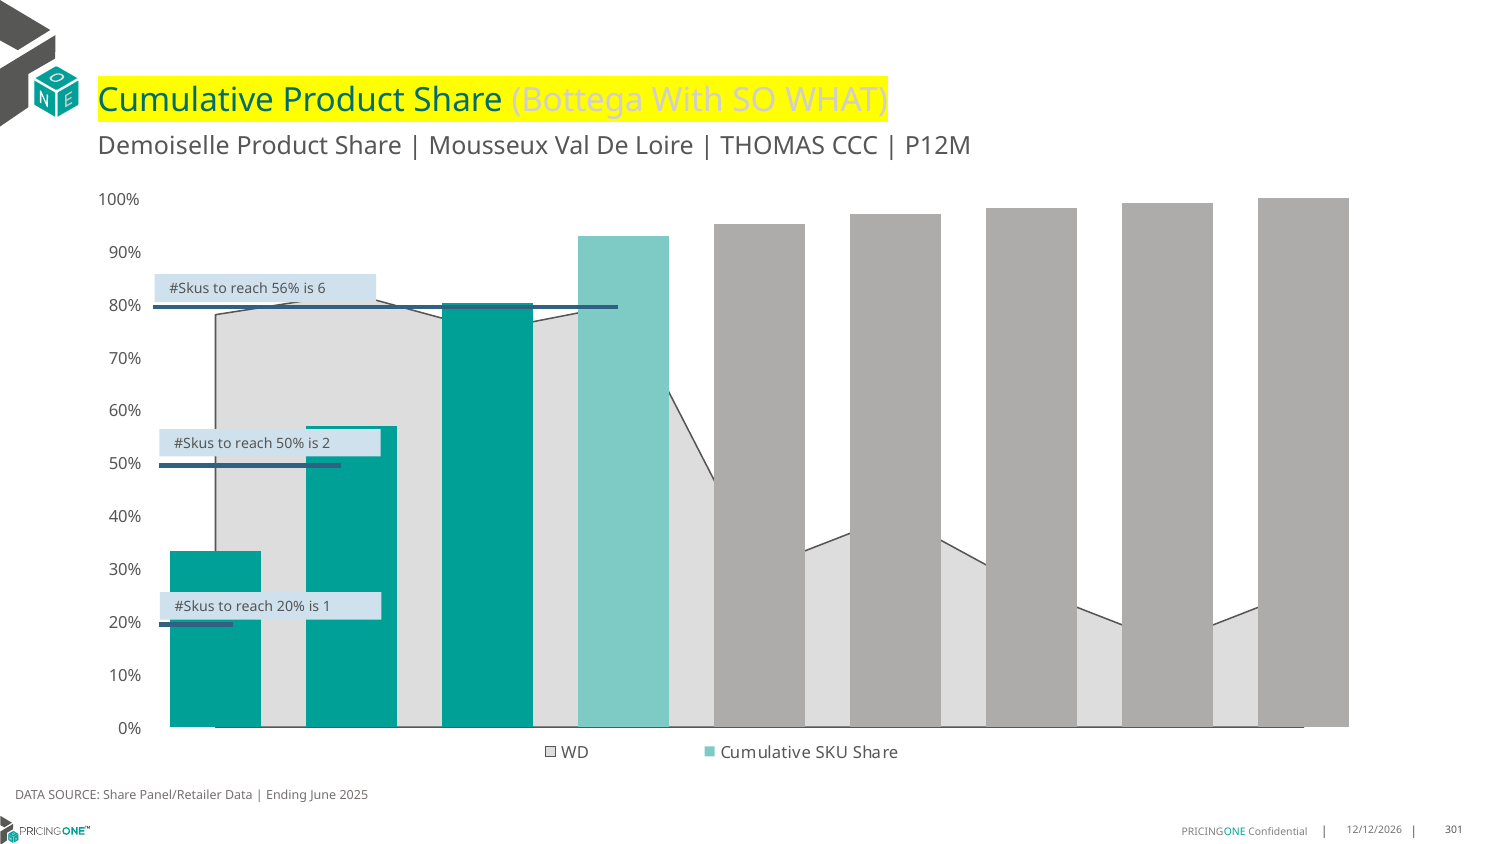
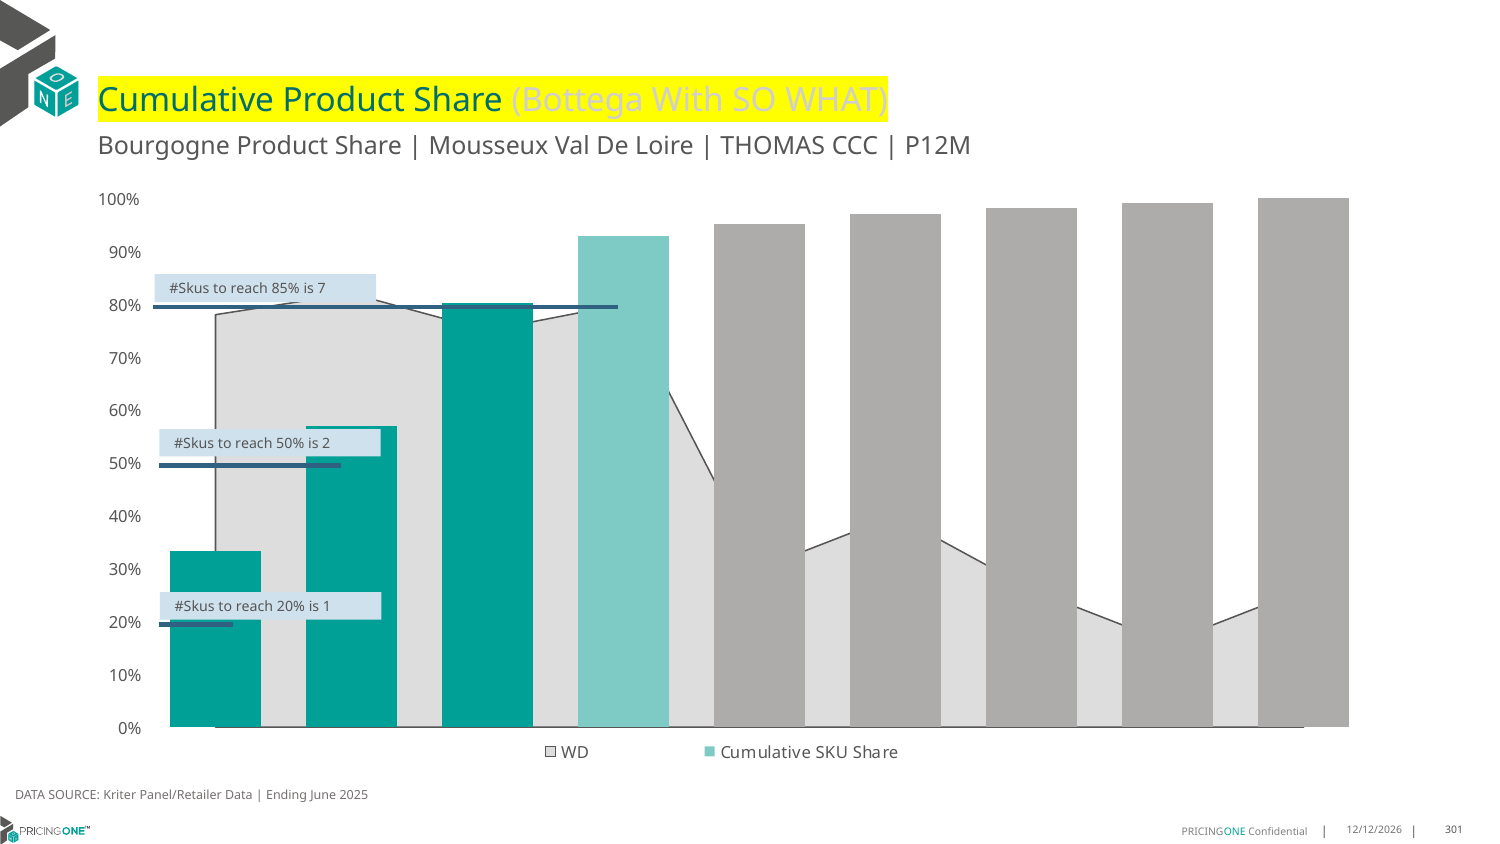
Demoiselle: Demoiselle -> Bourgogne (164, 146)
56%: 56% -> 85% (286, 289)
6: 6 -> 7 (322, 289)
SOURCE Share: Share -> Kriter (120, 795)
